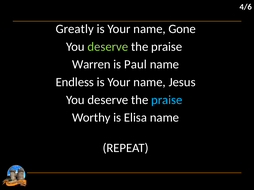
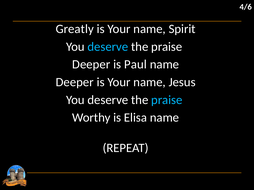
Gone: Gone -> Spirit (182, 29)
deserve colour: light green -> light blue (108, 47)
Warren: Warren -> Deeper (91, 65)
Endless: Endless -> Deeper (75, 82)
